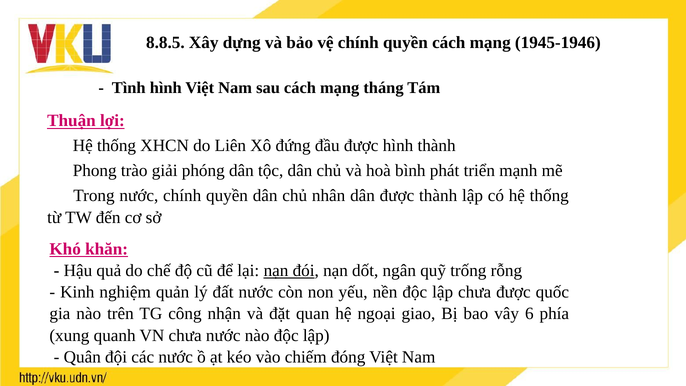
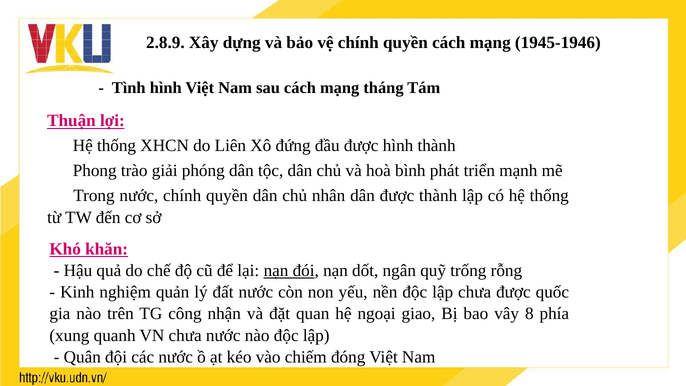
8.8.5: 8.8.5 -> 2.8.9 (165, 42)
6: 6 -> 8 (529, 314)
